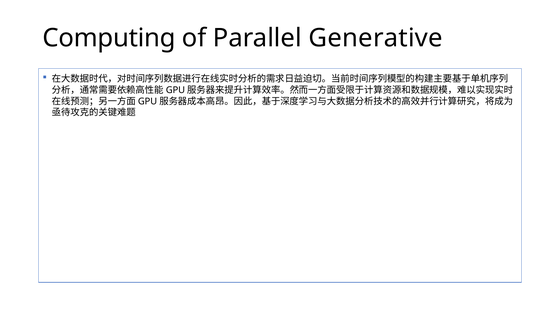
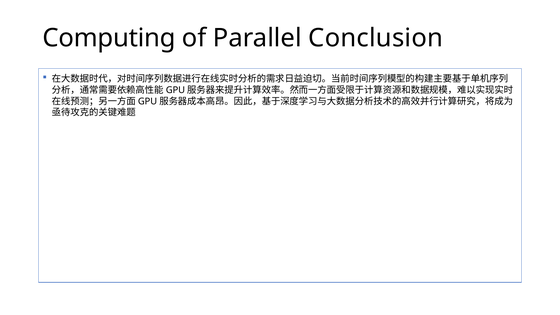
Generative: Generative -> Conclusion (376, 38)
